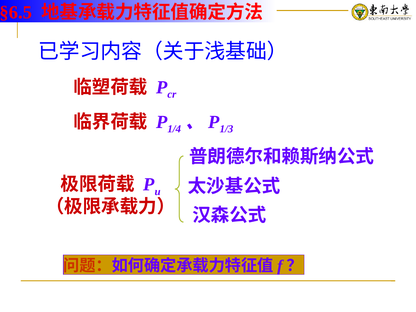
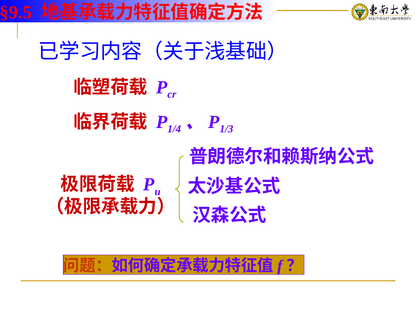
§6.5: §6.5 -> §9.5 (16, 12)
